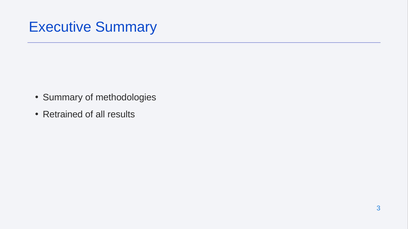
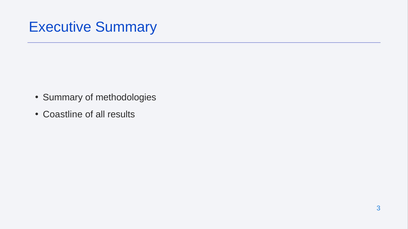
Retrained: Retrained -> Coastline (63, 115)
